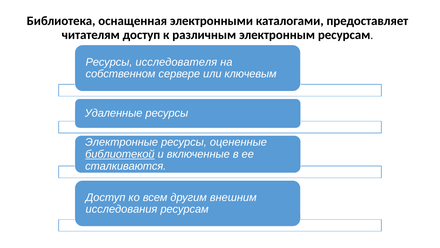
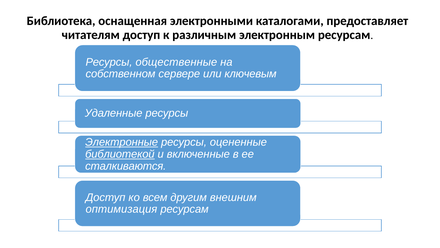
исследователя: исследователя -> общественные (176, 62)
Электронные underline: none -> present (122, 142)
исследования: исследования -> оптимизация (121, 209)
